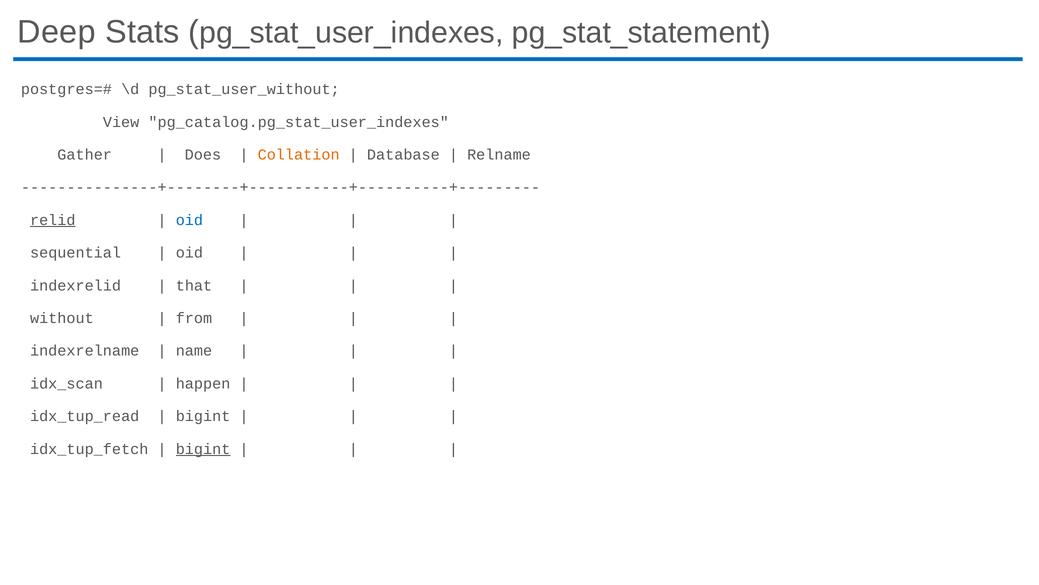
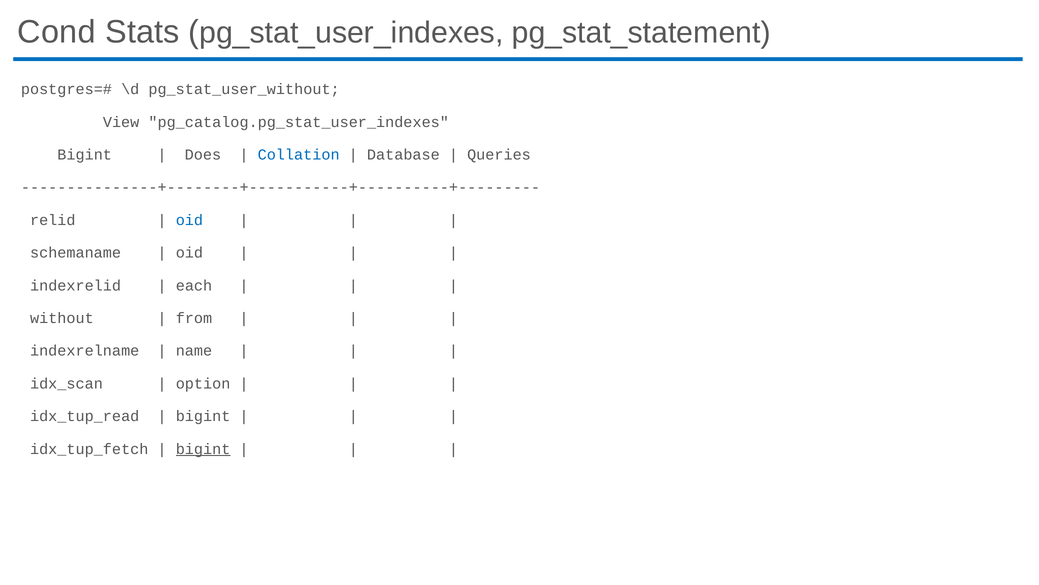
Deep: Deep -> Cond (57, 32)
Gather: Gather -> Bigint (85, 155)
Collation colour: orange -> blue (299, 155)
Relname: Relname -> Queries (499, 155)
relid underline: present -> none (53, 220)
sequential: sequential -> schemaname (76, 253)
that: that -> each (194, 285)
happen: happen -> option (203, 383)
